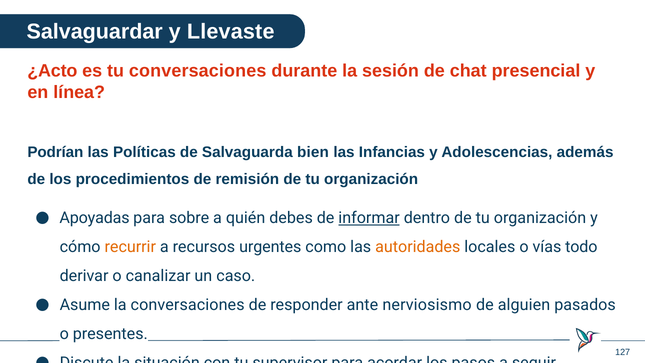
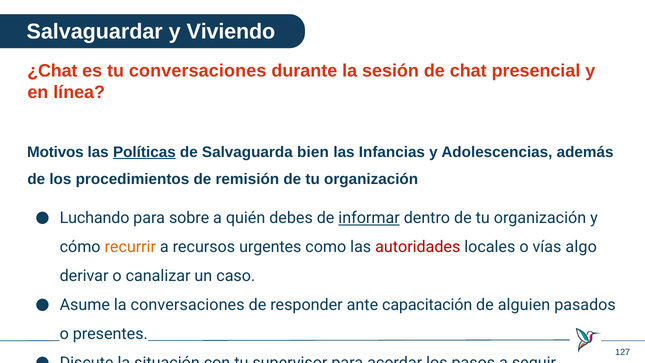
Llevaste: Llevaste -> Viviendo (231, 32)
¿Acto: ¿Acto -> ¿Chat (52, 71)
Podrían: Podrían -> Motivos (55, 152)
Políticas underline: none -> present (144, 152)
Apoyadas: Apoyadas -> Luchando (95, 218)
autoridades colour: orange -> red (418, 247)
todo: todo -> algo (581, 247)
nerviosismo: nerviosismo -> capacitación (427, 305)
